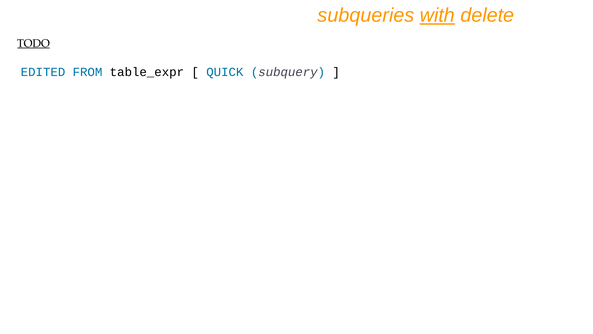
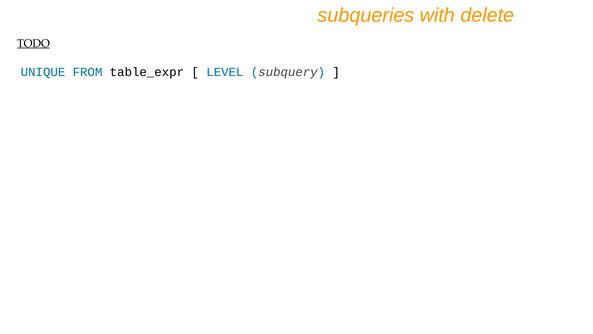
with underline: present -> none (437, 15)
EDITED: EDITED -> UNIQUE (43, 72)
QUICK: QUICK -> LEVEL (225, 72)
